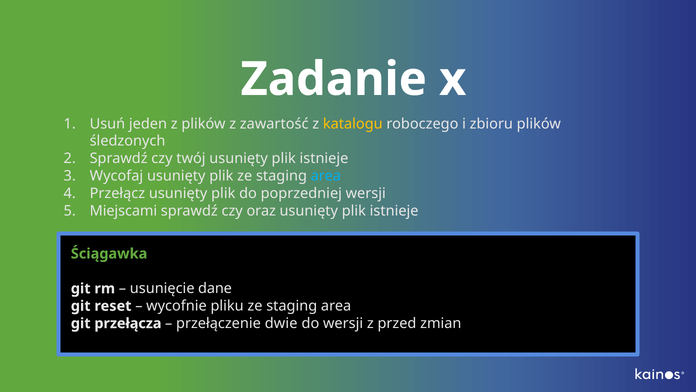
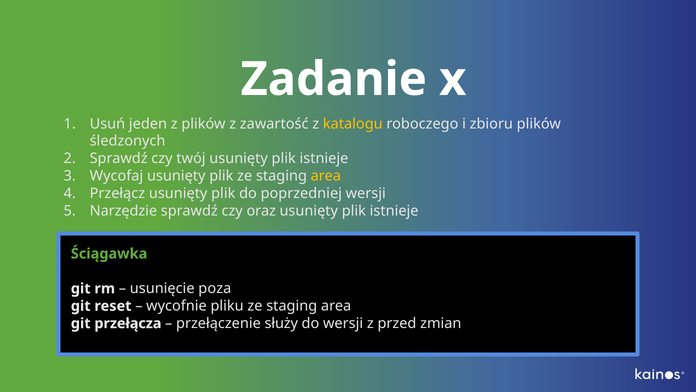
area colour: light blue -> yellow (326, 176)
Miejscami: Miejscami -> Narzędzie (123, 211)
dane: dane -> poza (215, 288)
dwie: dwie -> służy (281, 323)
